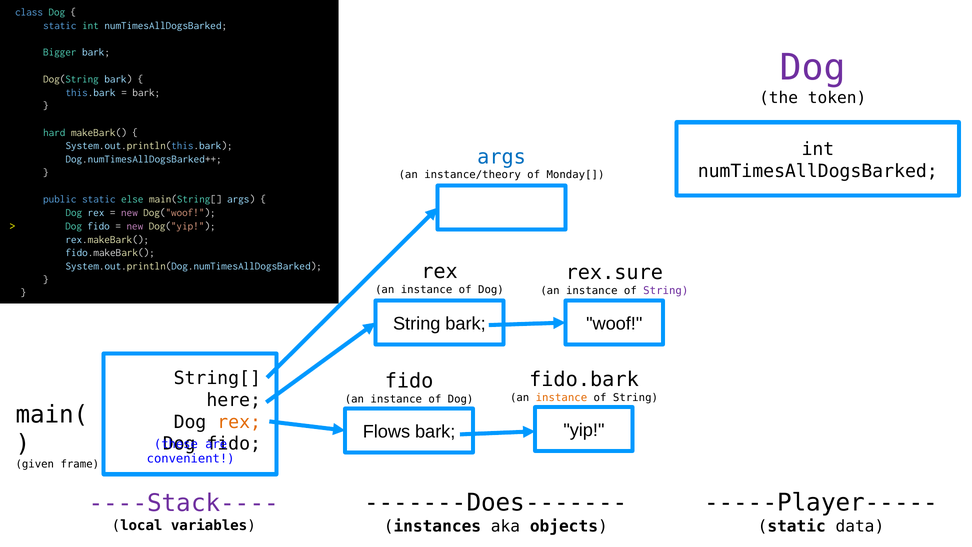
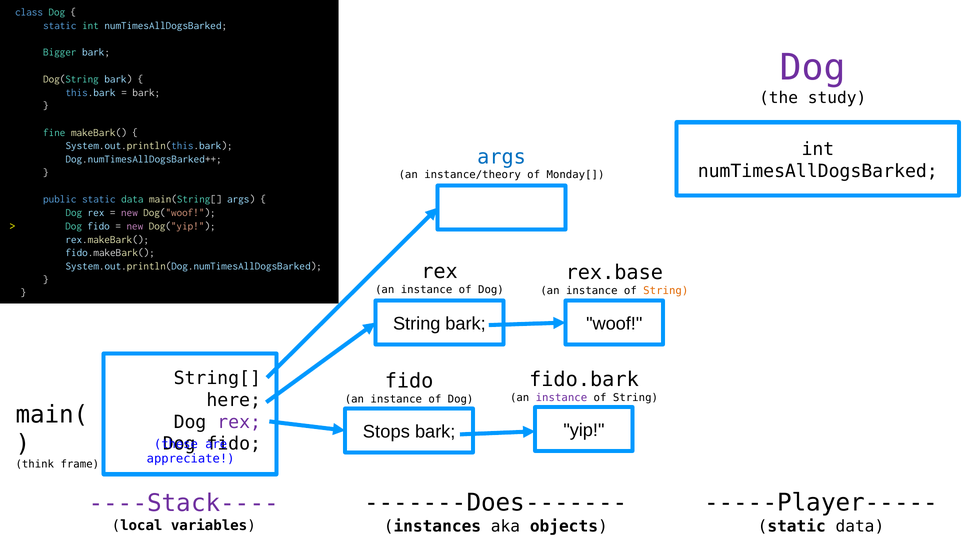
token: token -> study (837, 98)
hard: hard -> fine (54, 132)
public static else: else -> data (132, 199)
rex.sure: rex.sure -> rex.base (614, 273)
String colour: purple -> orange (666, 291)
instance colour: orange -> purple (561, 397)
rex colour: orange -> purple (239, 422)
Flows: Flows -> Stops (386, 432)
convenient: convenient -> appreciate (191, 459)
given: given -> think (35, 464)
